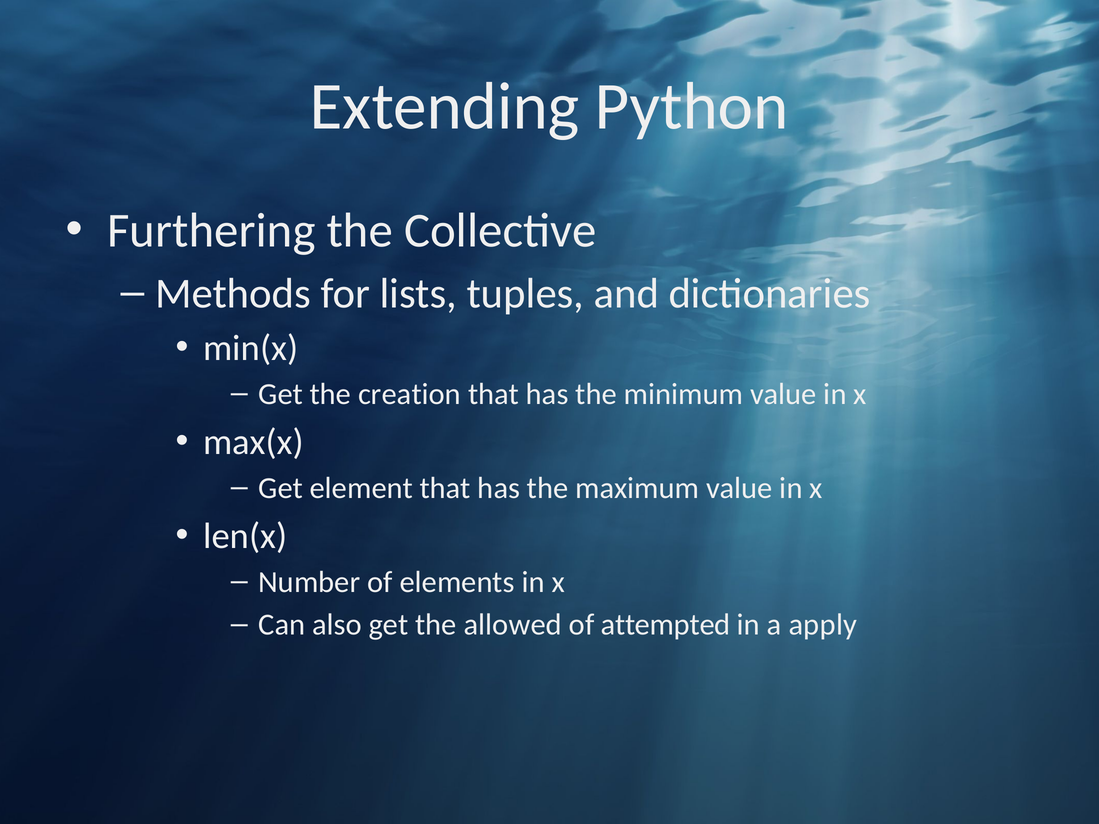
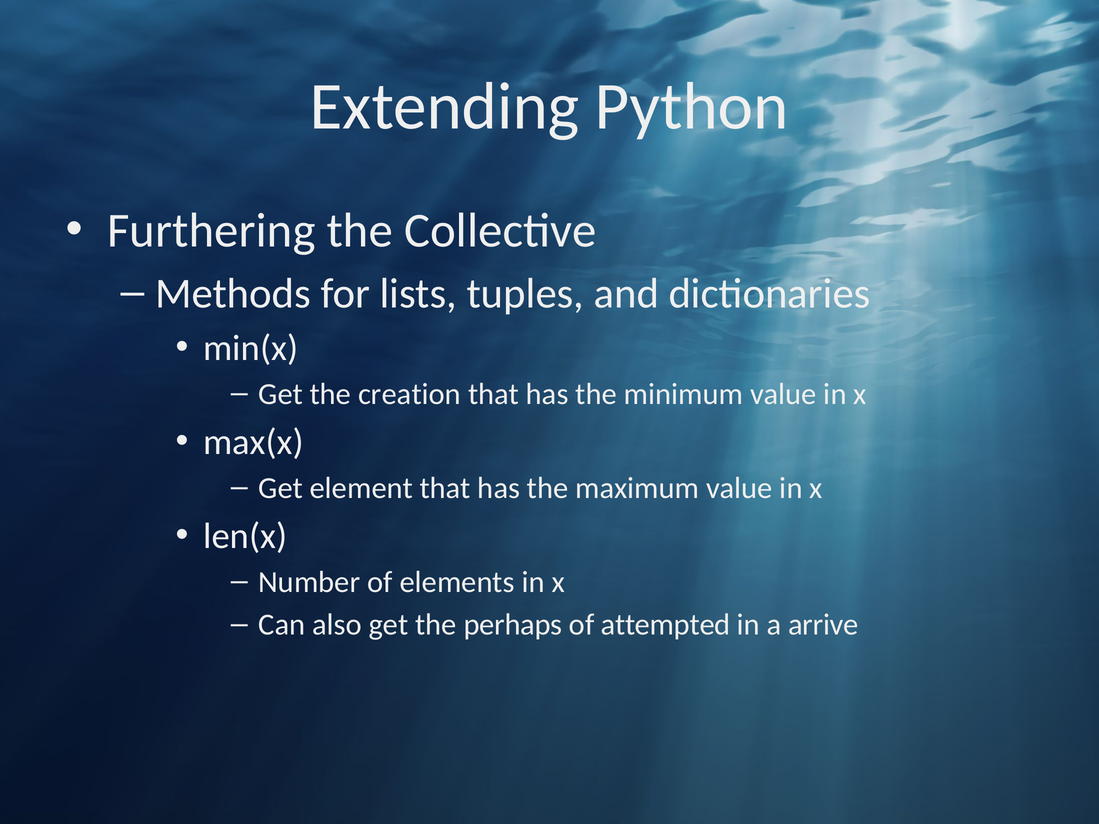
allowed: allowed -> perhaps (513, 625)
apply: apply -> arrive (823, 625)
